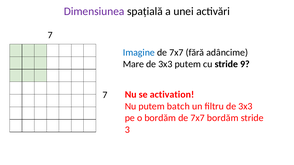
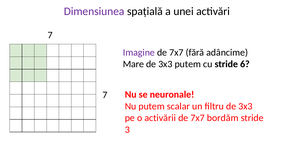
Imagine colour: blue -> purple (139, 53)
9: 9 -> 6 (245, 64)
activation: activation -> neuronale (172, 95)
batch: batch -> scalar (178, 106)
o bordăm: bordăm -> activării (160, 118)
